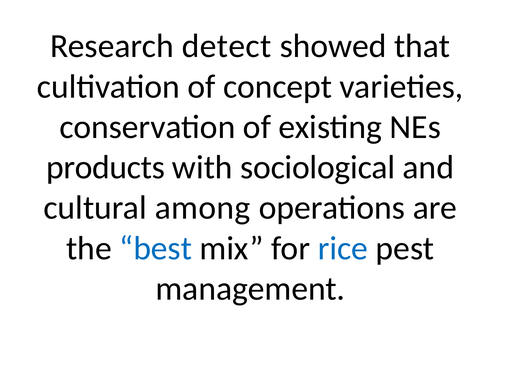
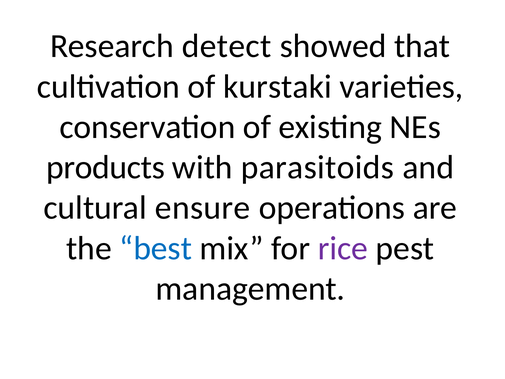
concept: concept -> kurstaki (277, 87)
sociological: sociological -> parasitoids (317, 167)
among: among -> ensure (203, 208)
rice colour: blue -> purple (343, 248)
